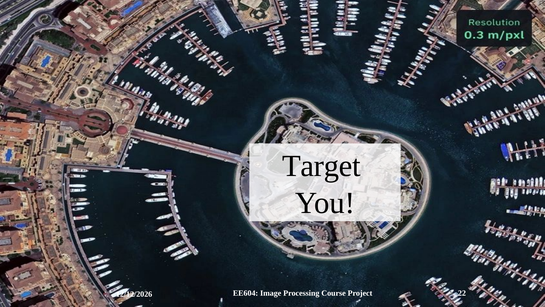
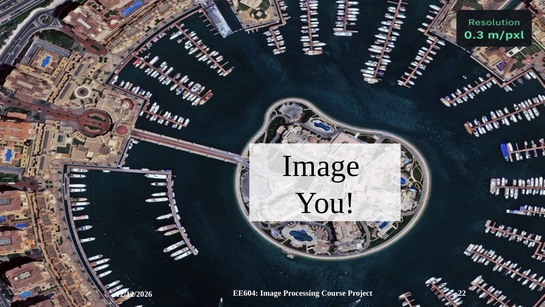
Target: Target -> Image (321, 166)
